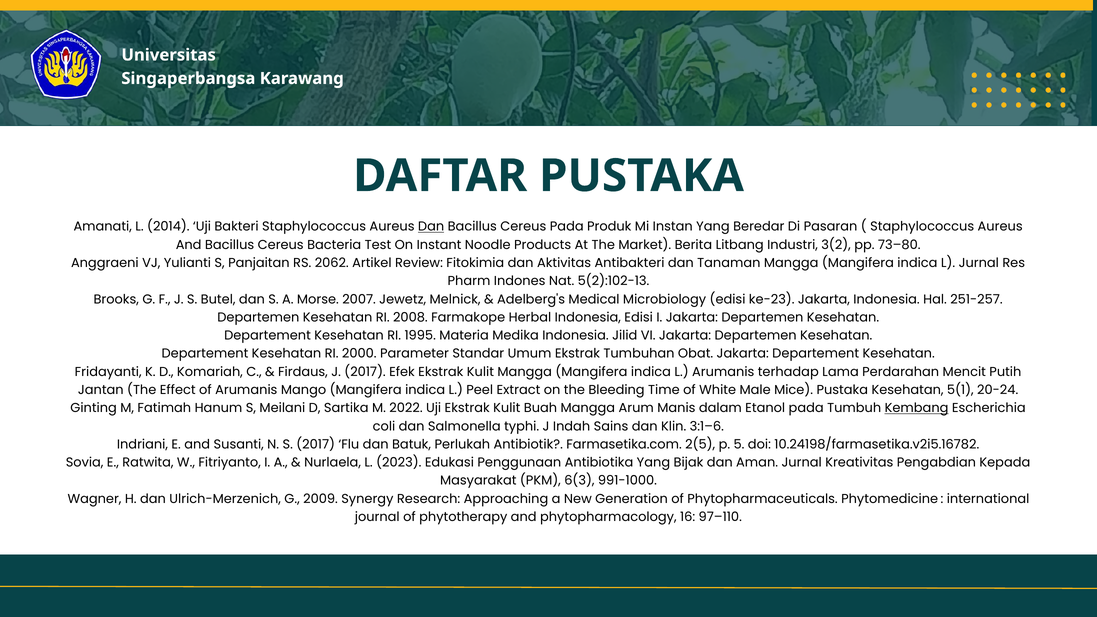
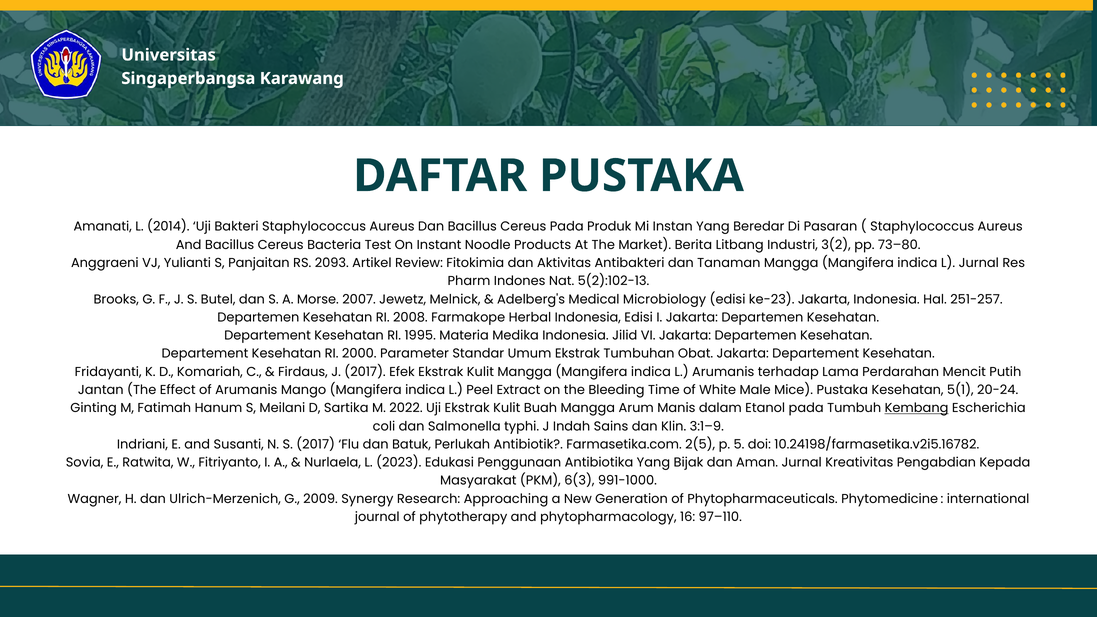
Dan underline: present -> none (431, 227)
2062: 2062 -> 2093 (332, 263)
3:1–6: 3:1–6 -> 3:1–9 (707, 426)
